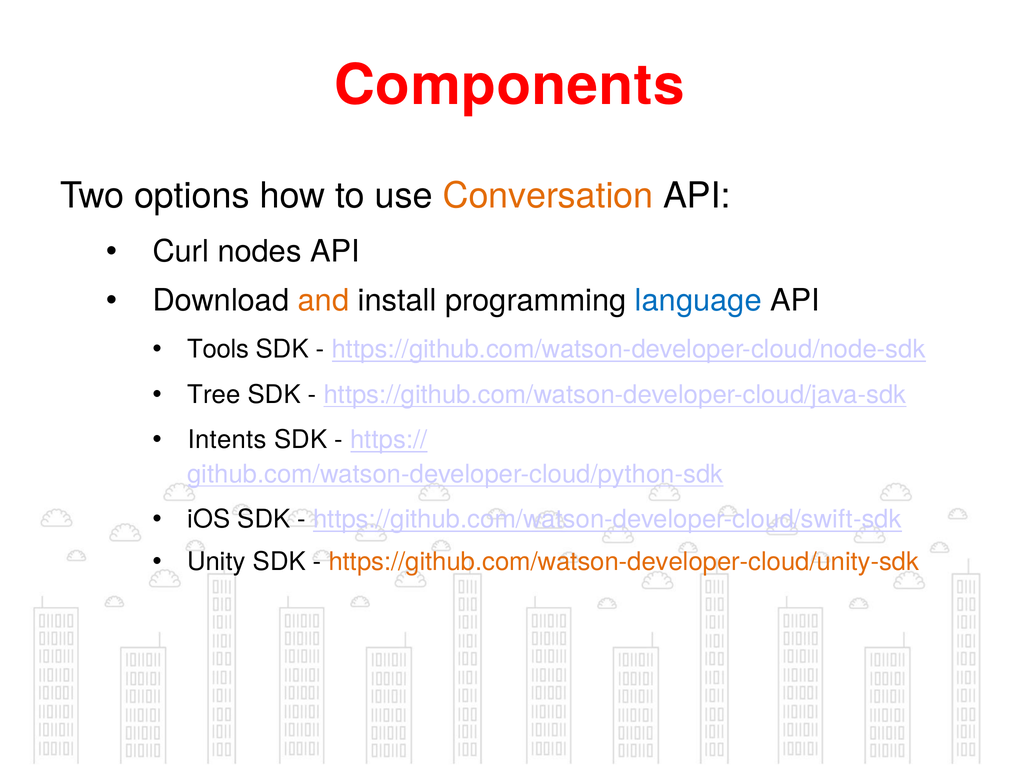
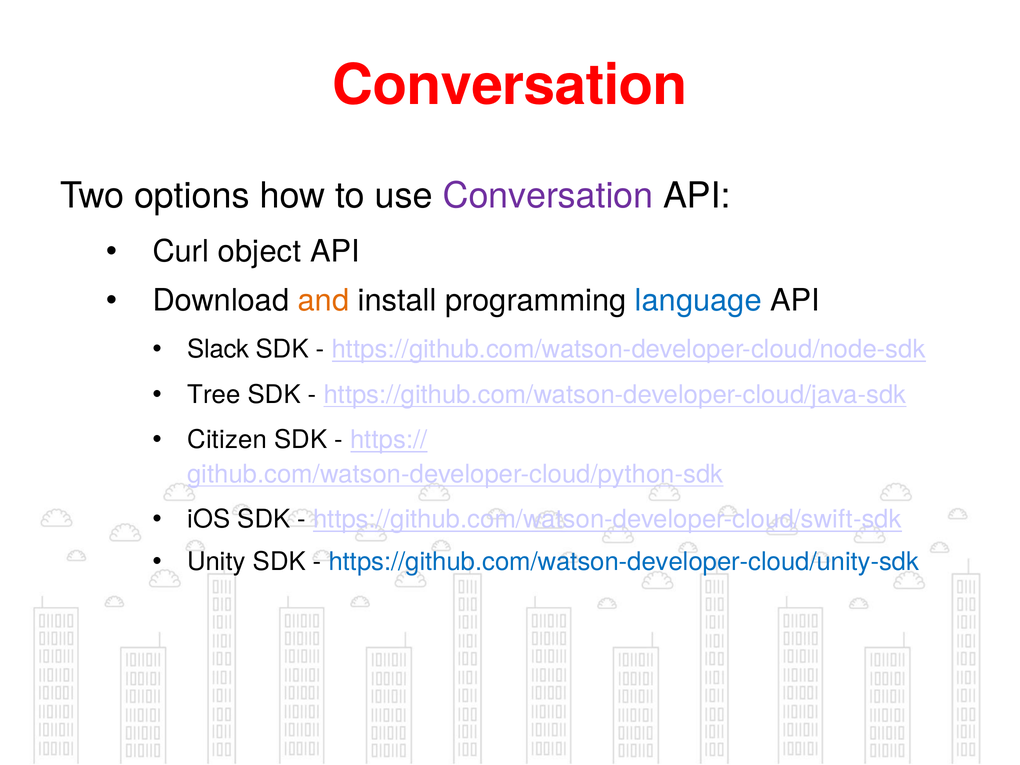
Components: Components -> Conversation (510, 86)
Conversation colour: orange -> purple (548, 196)
nodes: nodes -> object (259, 251)
Tools: Tools -> Slack (218, 349)
Intents: Intents -> Citizen (227, 440)
https://github.com/watson-developer-cloud/unity-sdk colour: orange -> blue (624, 562)
